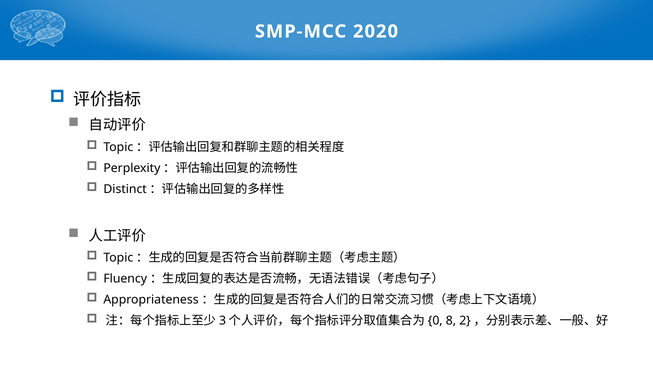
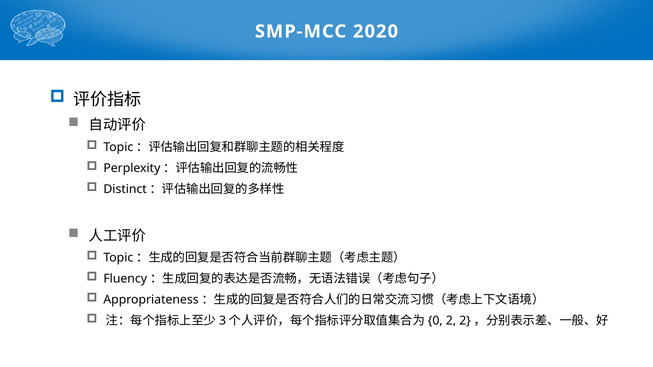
8: 8 -> 2 (451, 321)
